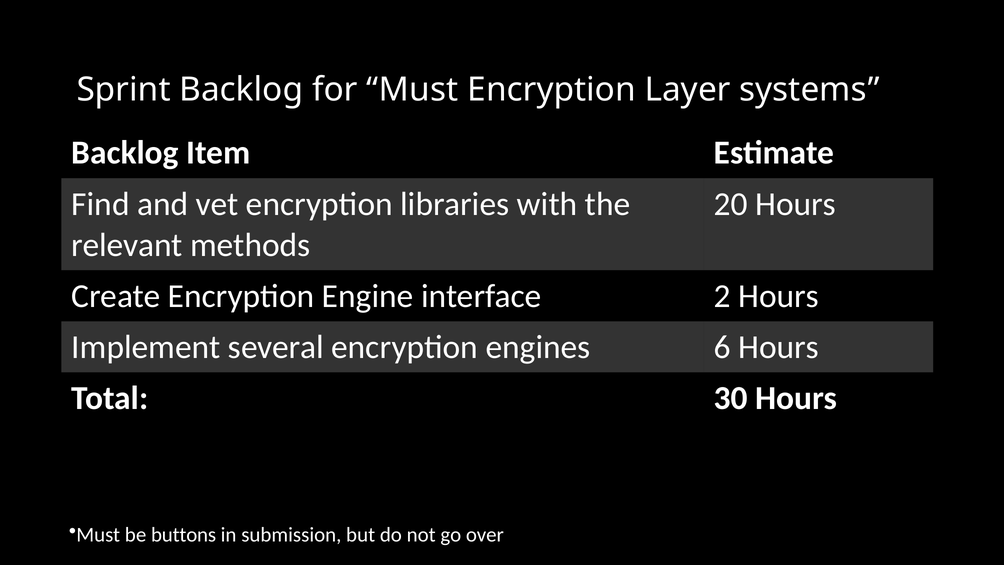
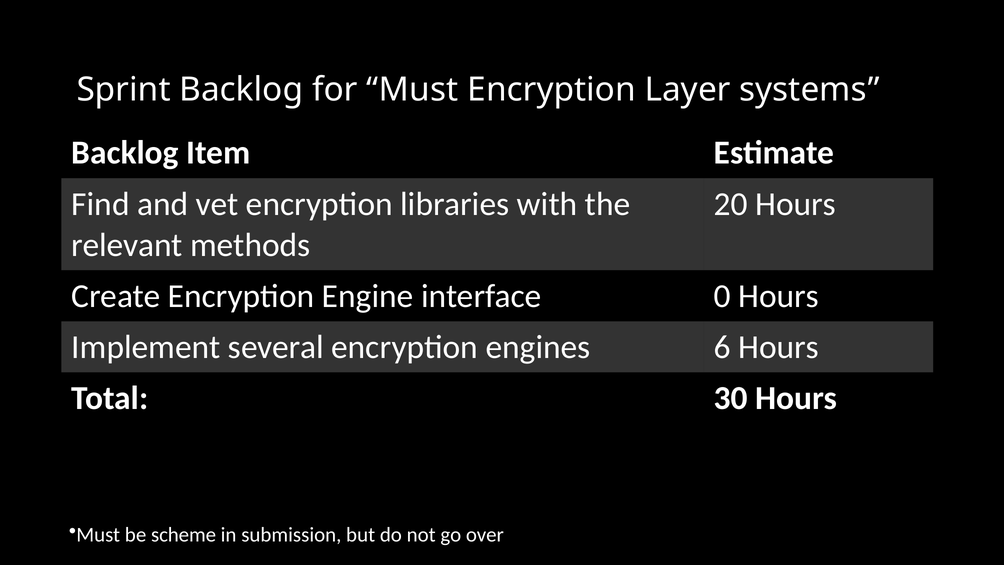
2: 2 -> 0 (722, 296)
buttons: buttons -> scheme (184, 535)
